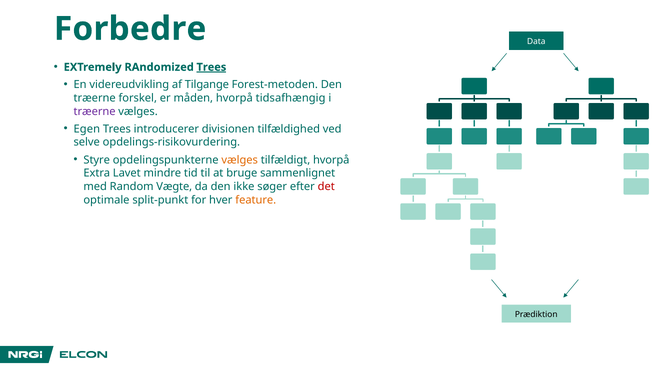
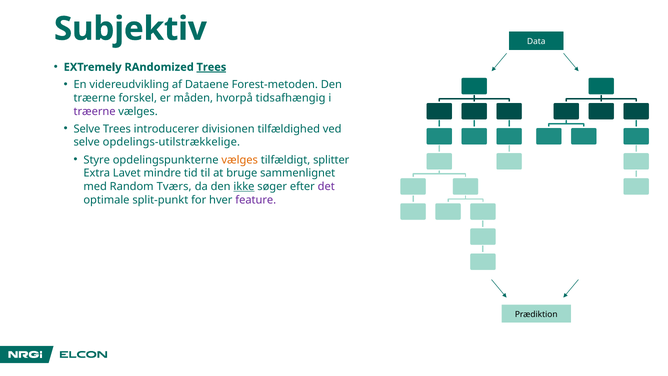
Forbedre: Forbedre -> Subjektiv (130, 29)
Tilgange: Tilgange -> Dataene (207, 85)
Egen: Egen -> Selve (87, 129)
opdelings-risikovurdering: opdelings-risikovurdering -> opdelings-utilstrækkelige (171, 142)
tilfældigt hvorpå: hvorpå -> splitter (331, 160)
Vægte: Vægte -> Tværs (174, 186)
ikke underline: none -> present (244, 186)
det colour: red -> purple (326, 186)
feature colour: orange -> purple (256, 200)
